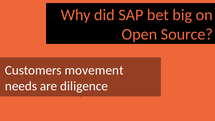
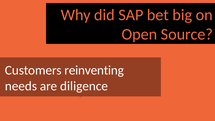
movement: movement -> reinventing (94, 70)
